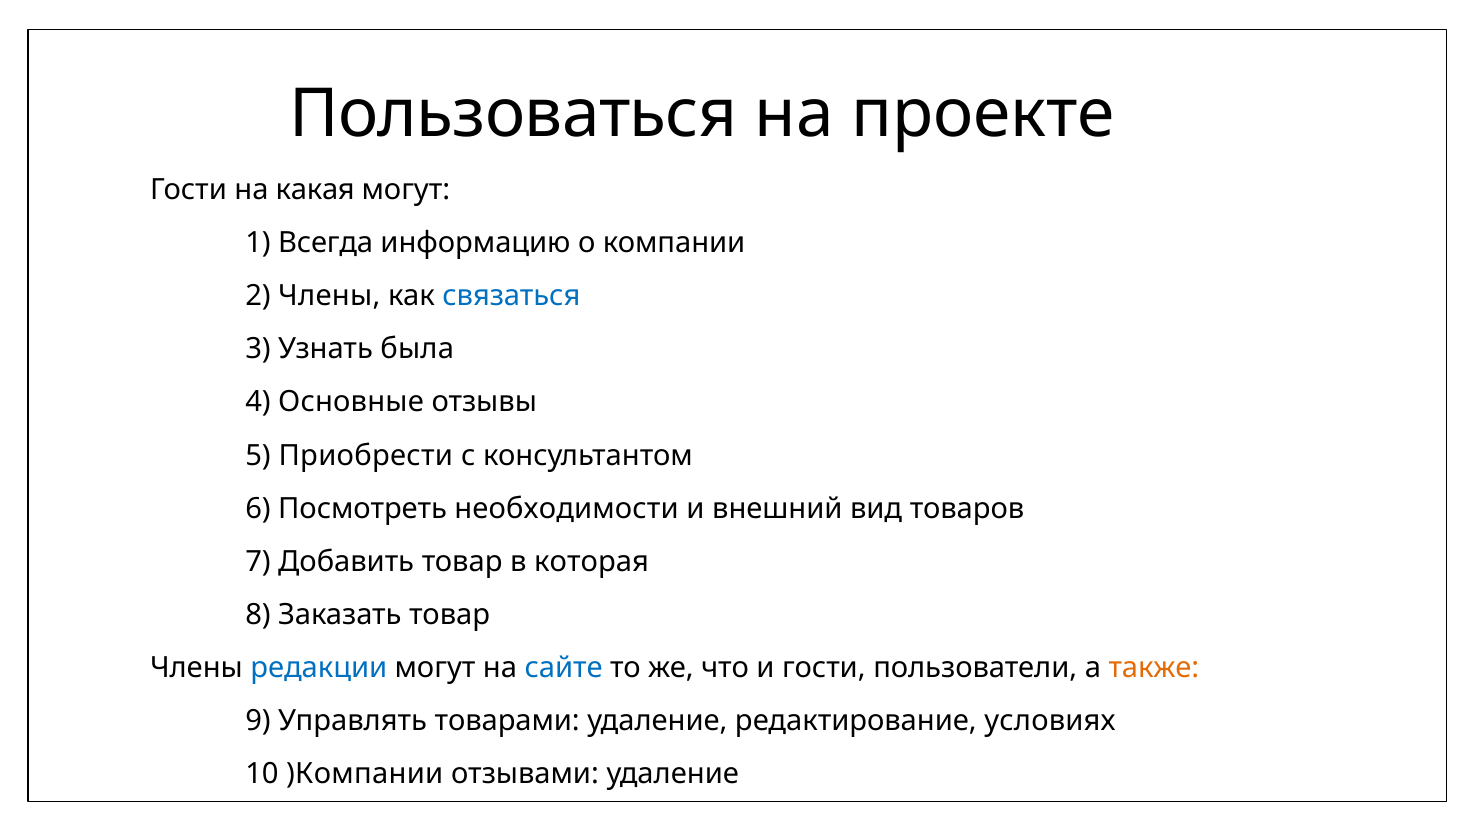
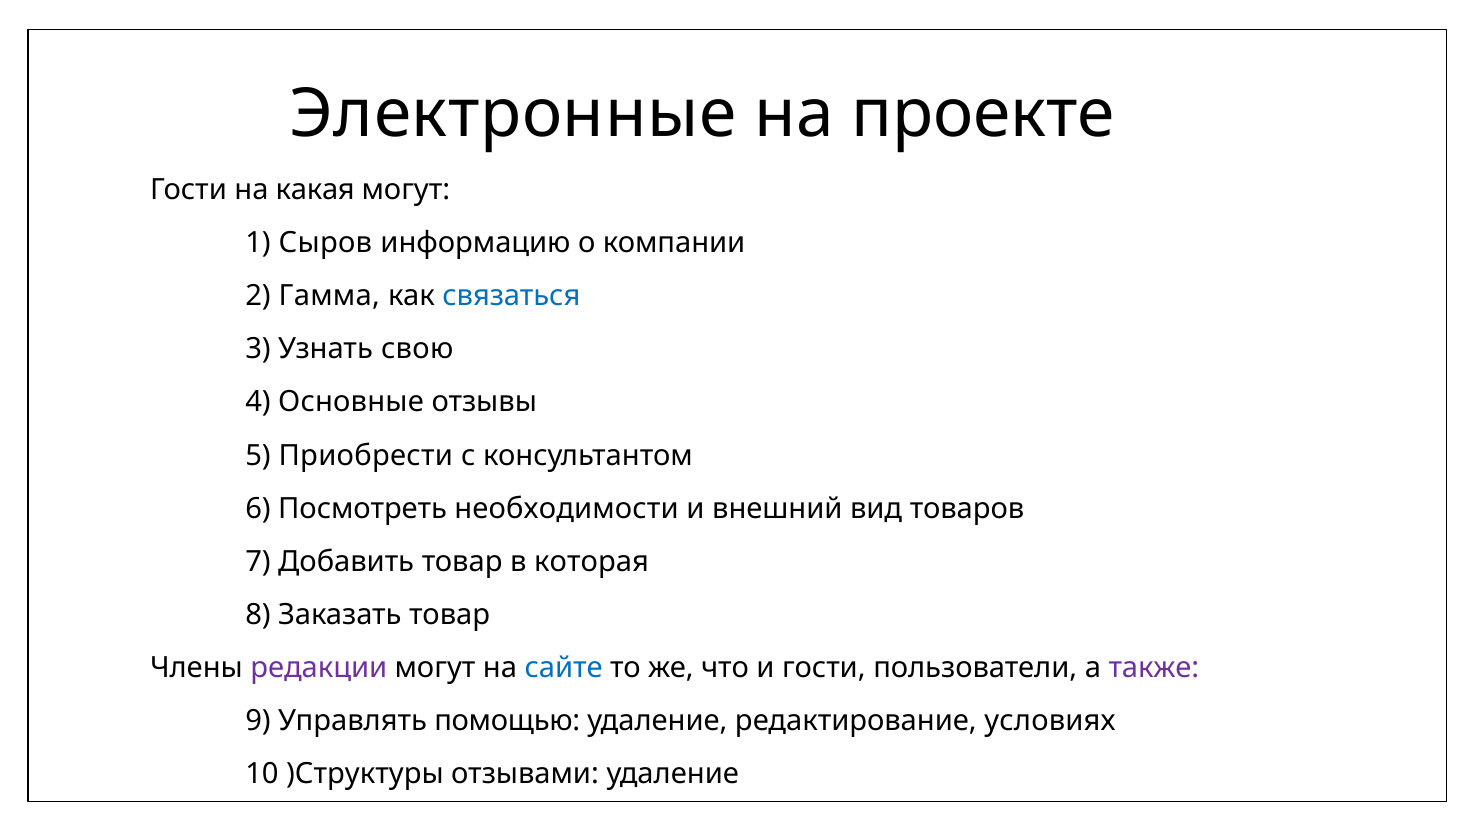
Пользоваться: Пользоваться -> Электронные (513, 114)
Всегда: Всегда -> Сыров (325, 243)
2 Члены: Члены -> Гамма (329, 296)
была: была -> свою (417, 349)
редакции colour: blue -> purple (319, 667)
также colour: orange -> purple (1154, 667)
товарами: товарами -> помощью (507, 720)
)Компании: )Компании -> )Структуры (365, 773)
